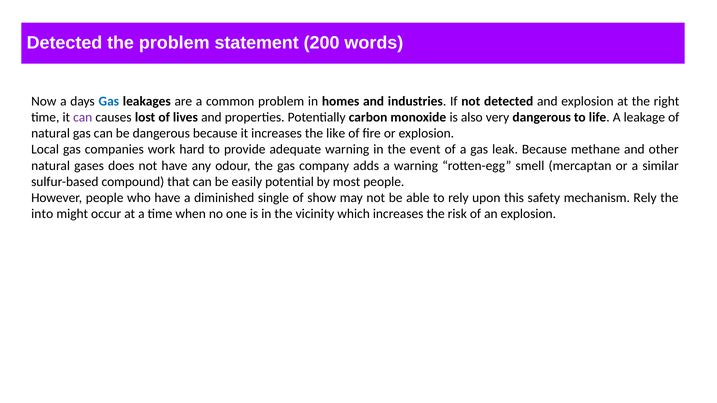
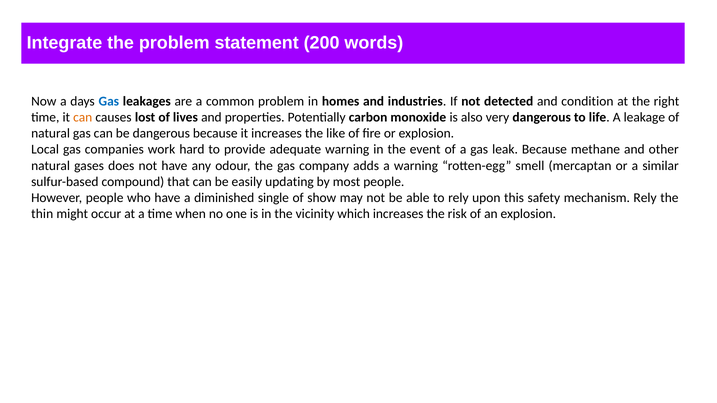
Detected: Detected -> Integrate (64, 43)
and explosion: explosion -> condition (587, 101)
can colour: purple -> orange (83, 117)
potential: potential -> updating (289, 182)
into: into -> thin (42, 214)
